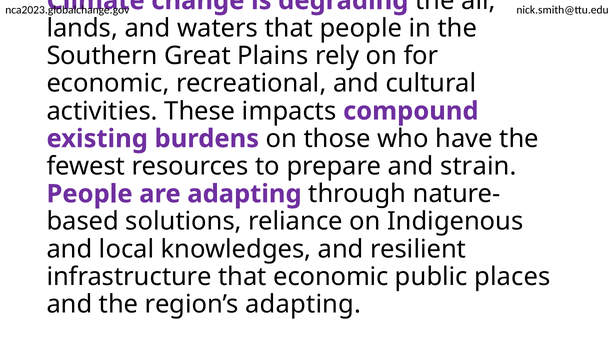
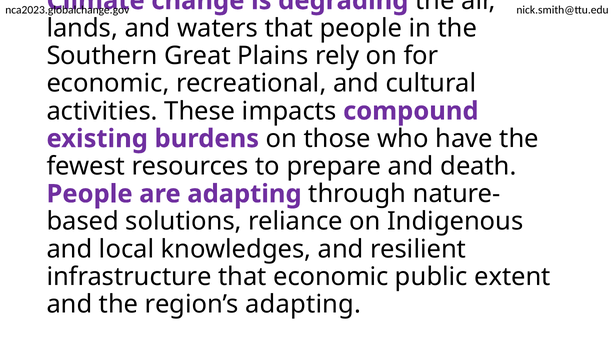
strain: strain -> death (478, 167)
places: places -> extent (512, 277)
